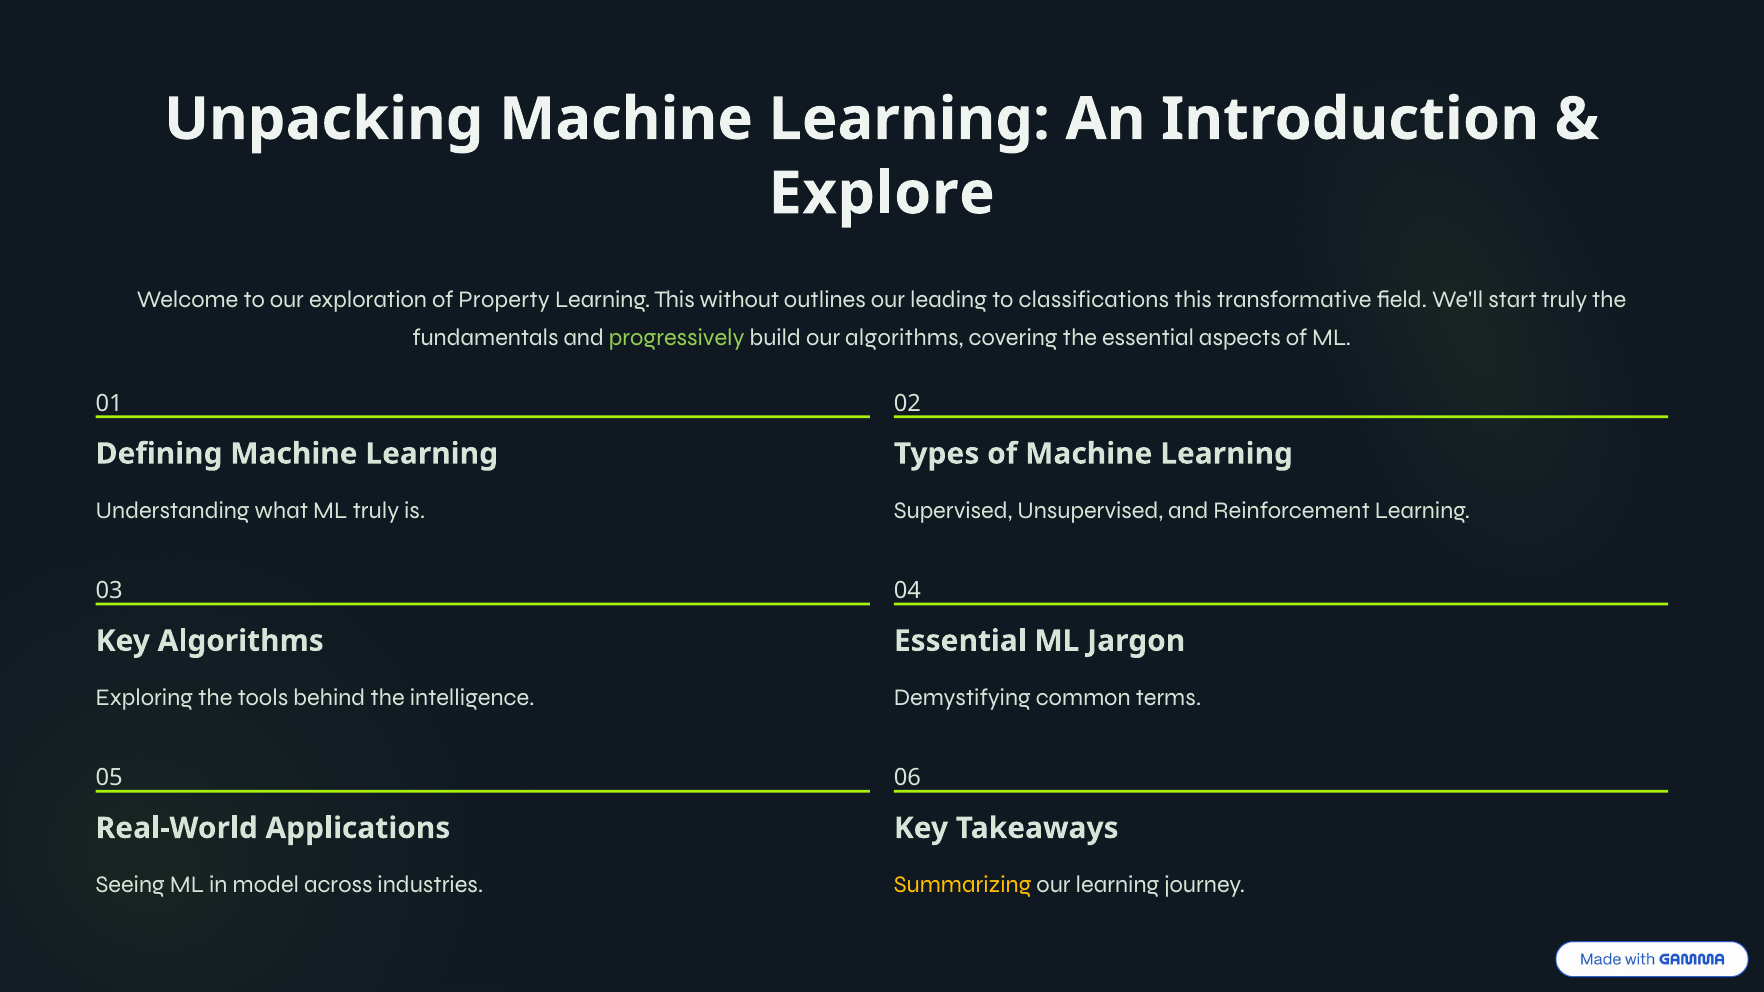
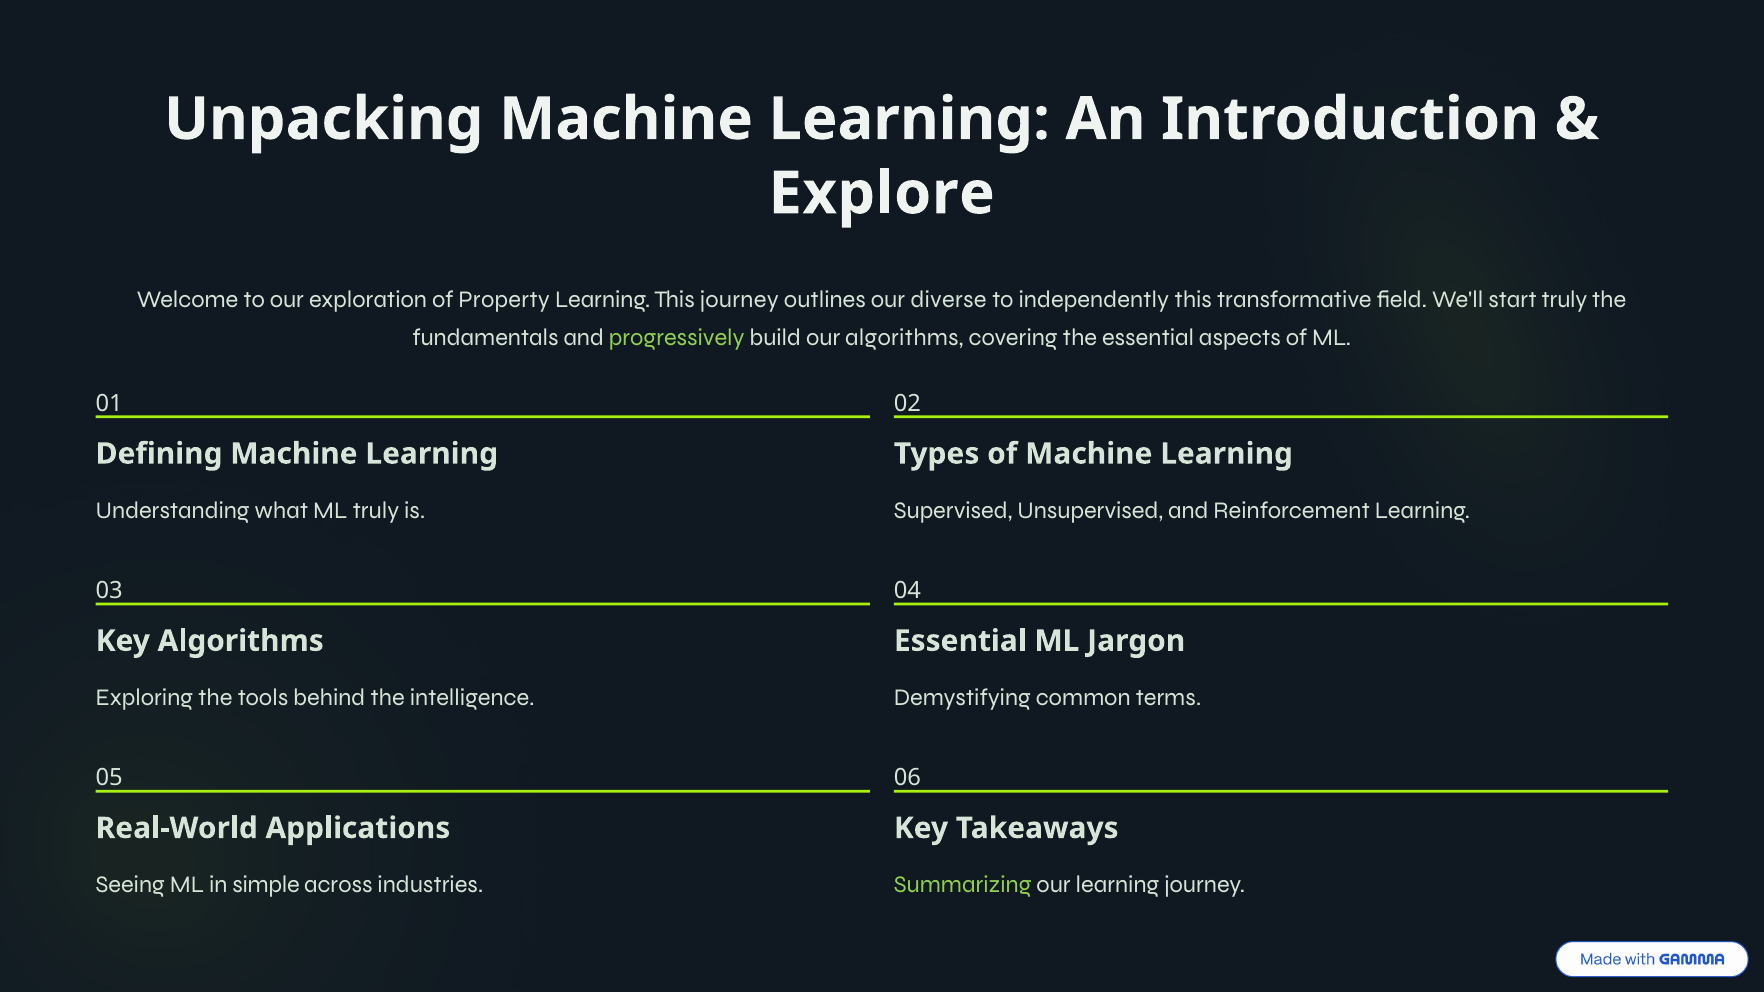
This without: without -> journey (739, 300)
leading: leading -> diverse (949, 300)
classifications: classifications -> independently (1094, 300)
model: model -> simple (266, 885)
Summarizing colour: yellow -> light green (963, 885)
